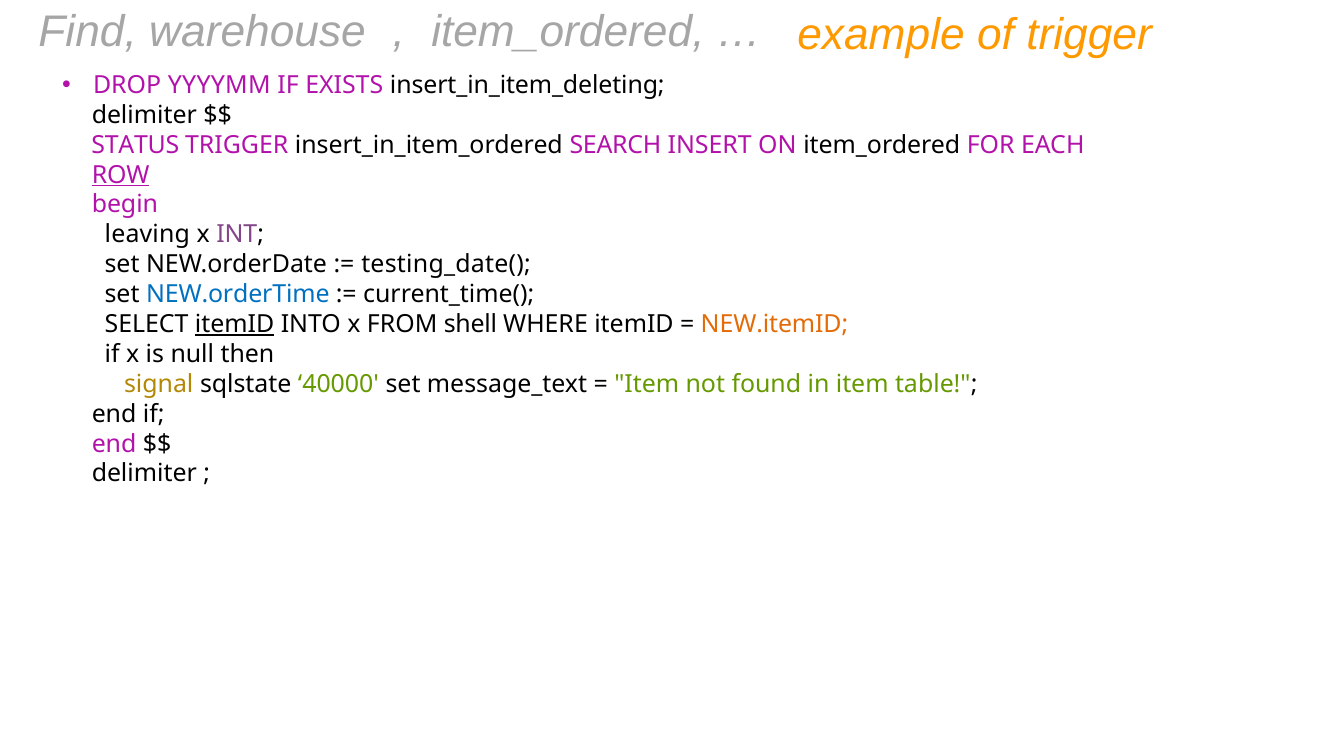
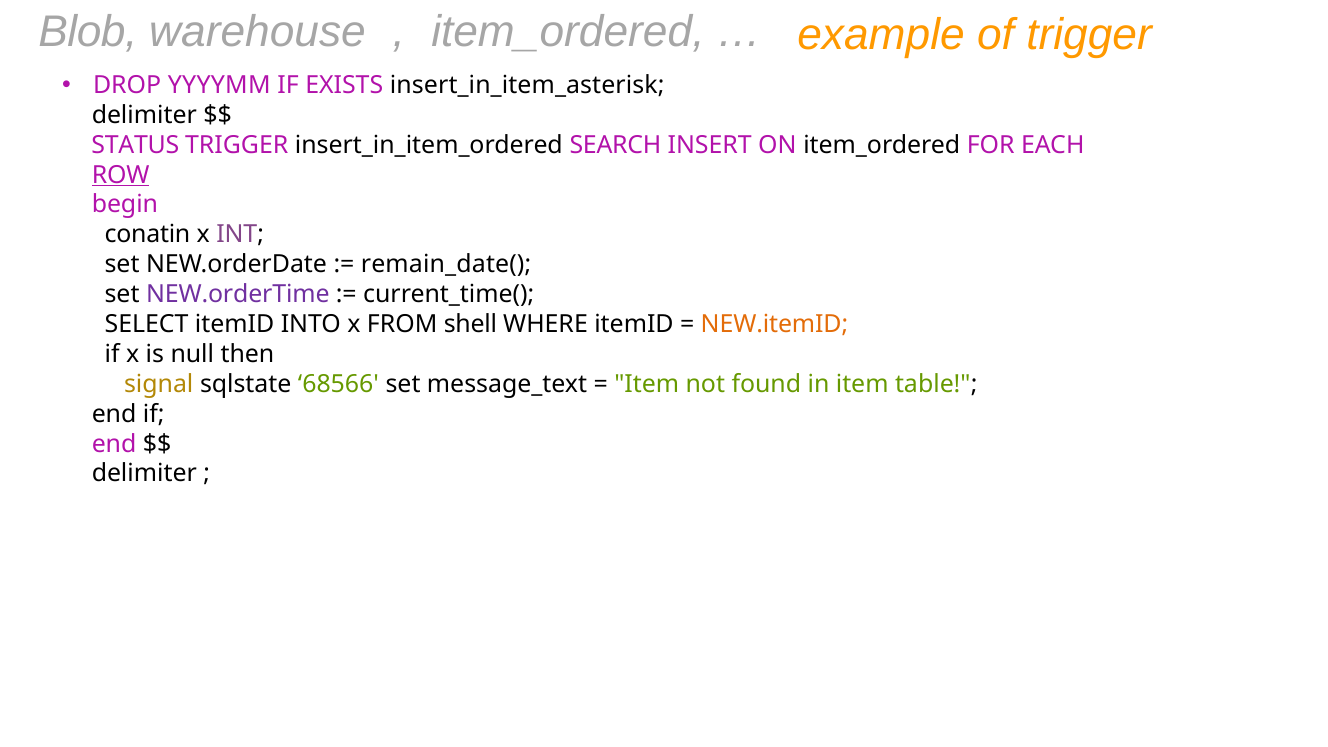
Find: Find -> Blob (88, 32)
insert_in_item_deleting: insert_in_item_deleting -> insert_in_item_asterisk (527, 85)
leaving: leaving -> conatin (148, 235)
testing_date(: testing_date( -> remain_date( (446, 265)
NEW.orderTime colour: blue -> purple (238, 294)
itemID underline: present -> none (235, 324)
40000: 40000 -> 68566 (338, 384)
